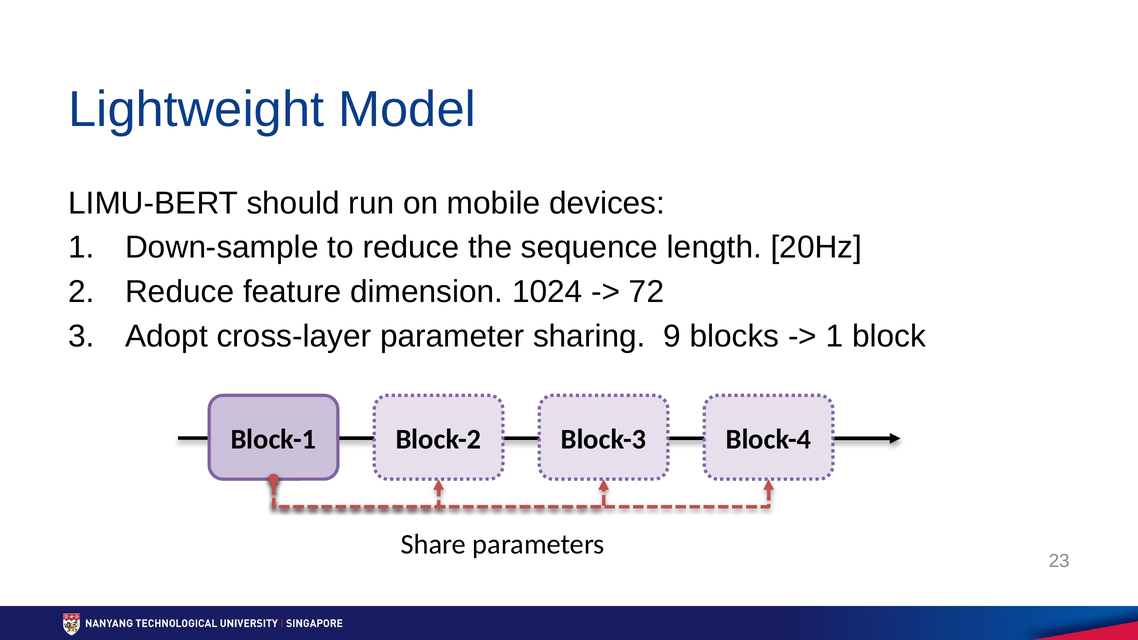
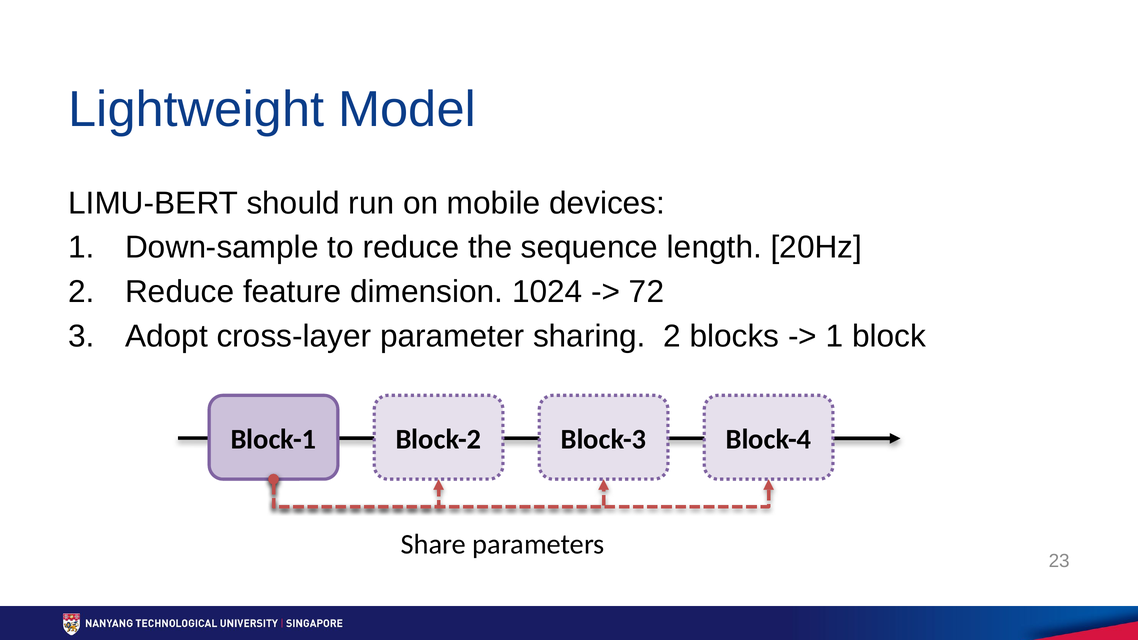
sharing 9: 9 -> 2 (672, 336)
